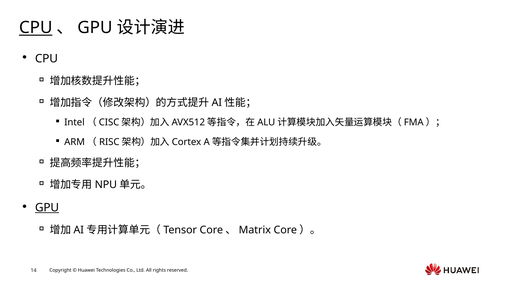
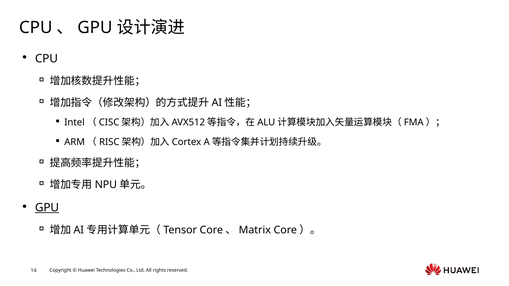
CPU underline: present -> none (36, 28)
